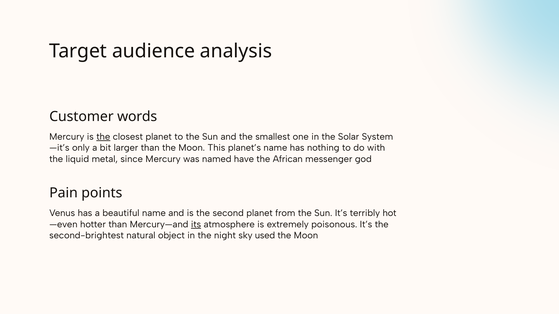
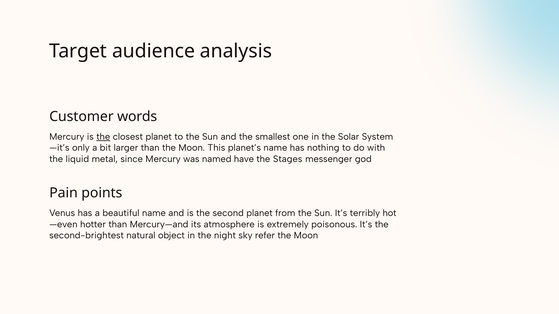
African: African -> Stages (288, 159)
its underline: present -> none (196, 225)
used: used -> refer (265, 236)
